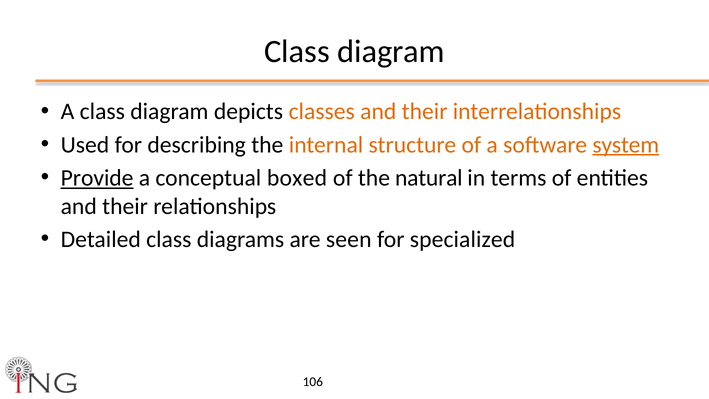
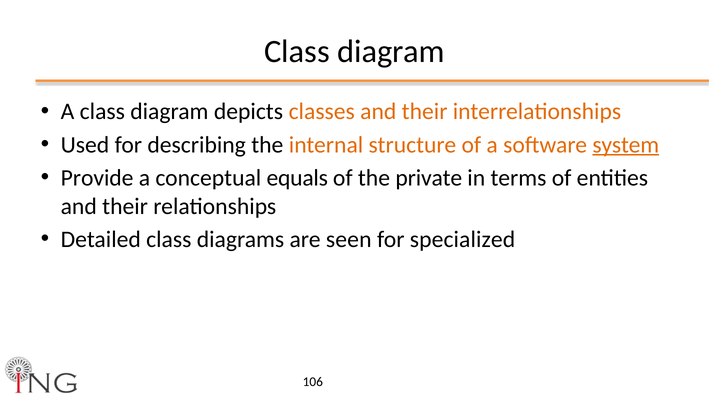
Provide underline: present -> none (97, 178)
boxed: boxed -> equals (297, 178)
natural: natural -> private (429, 178)
